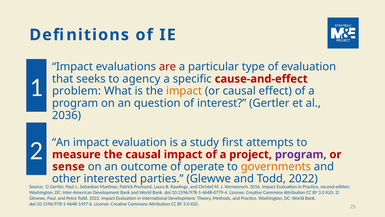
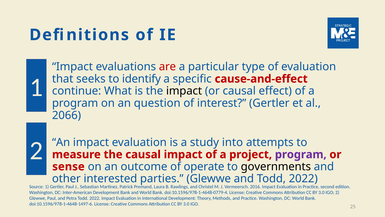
agency: agency -> identify (141, 79)
problem: problem -> continue (77, 91)
impact colour: orange -> black (184, 91)
2036: 2036 -> 2066 (67, 115)
first: first -> into (232, 142)
governments colour: orange -> black (276, 166)
